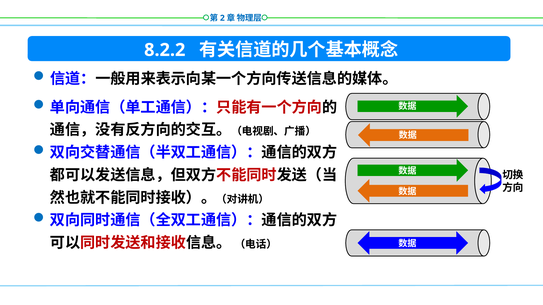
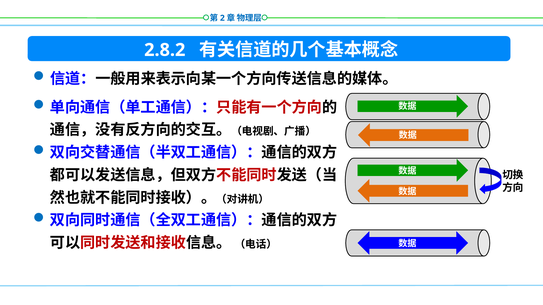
8.2.2: 8.2.2 -> 2.8.2 (165, 50)
